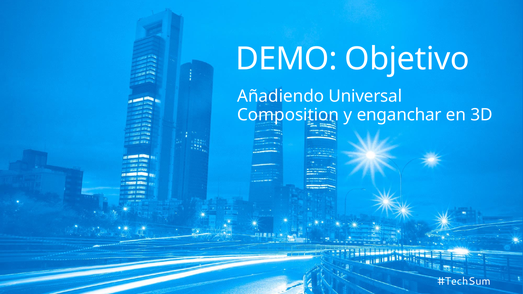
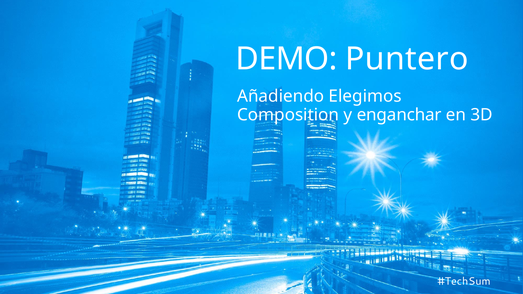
Objetivo: Objetivo -> Puntero (407, 59)
Universal: Universal -> Elegimos (365, 96)
